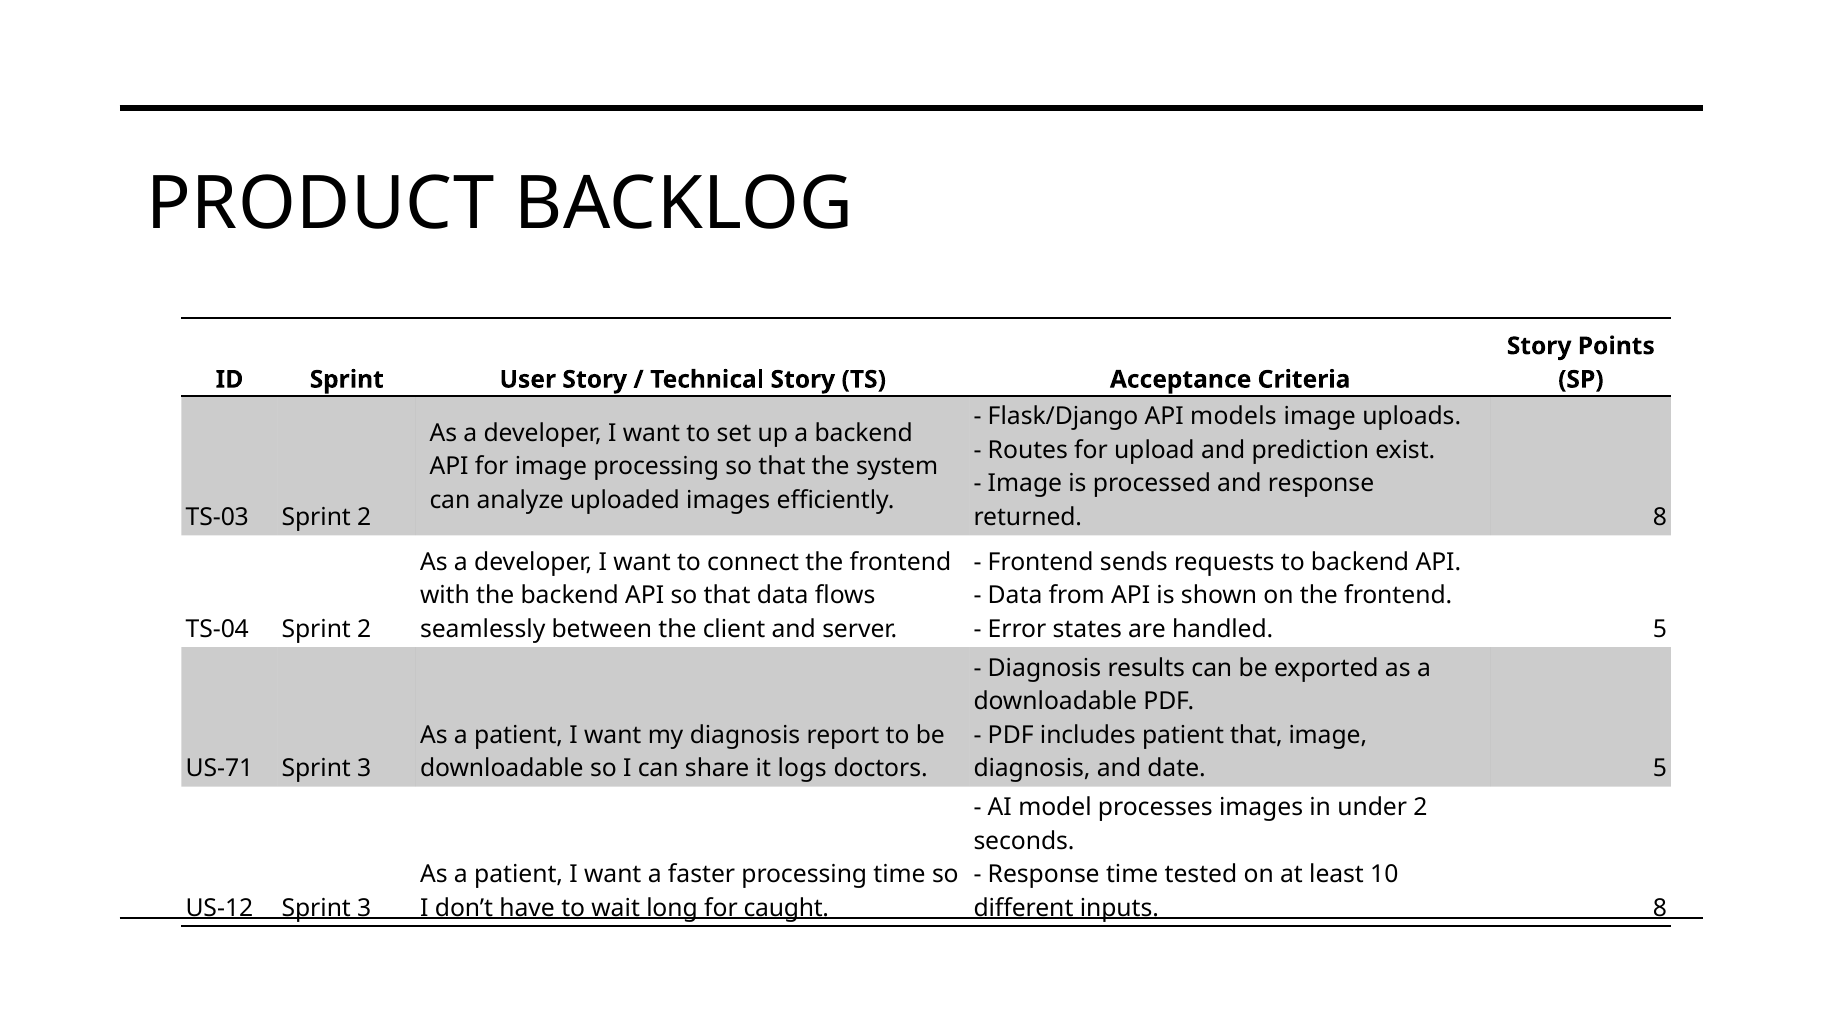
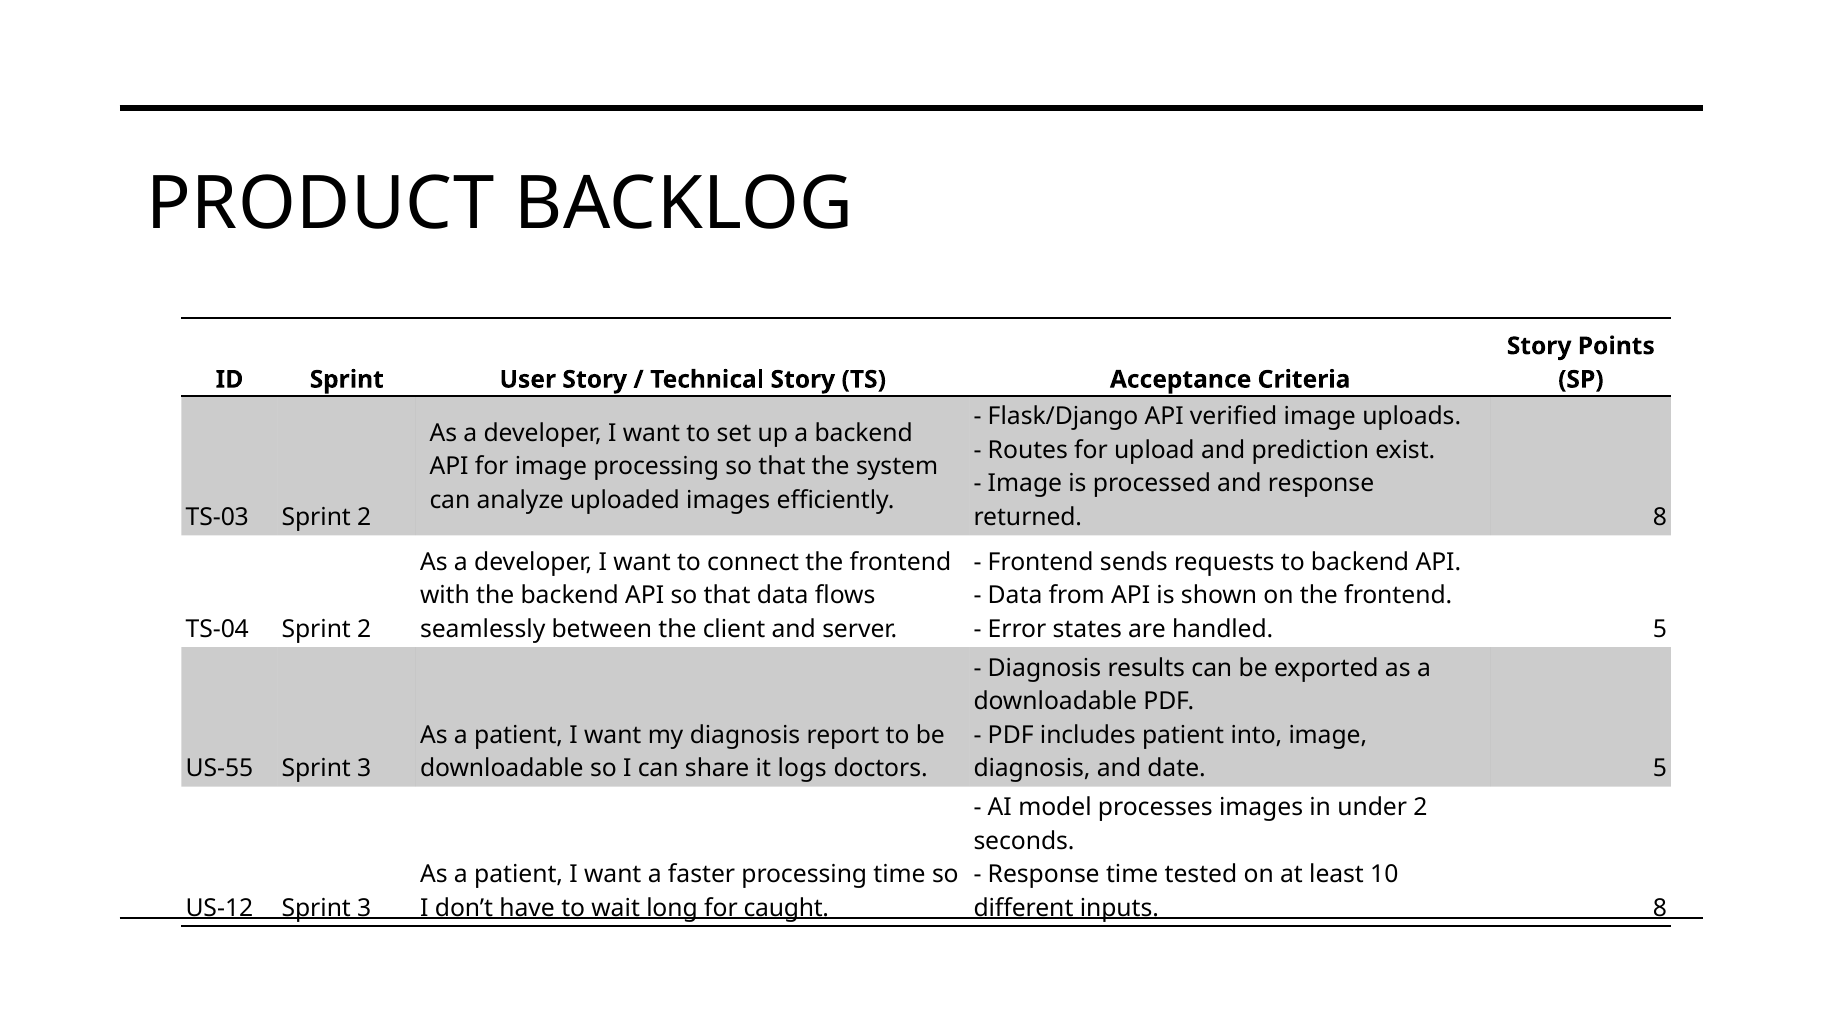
models: models -> verified (1234, 417)
patient that: that -> into (1256, 735)
US-71: US-71 -> US-55 (219, 769)
